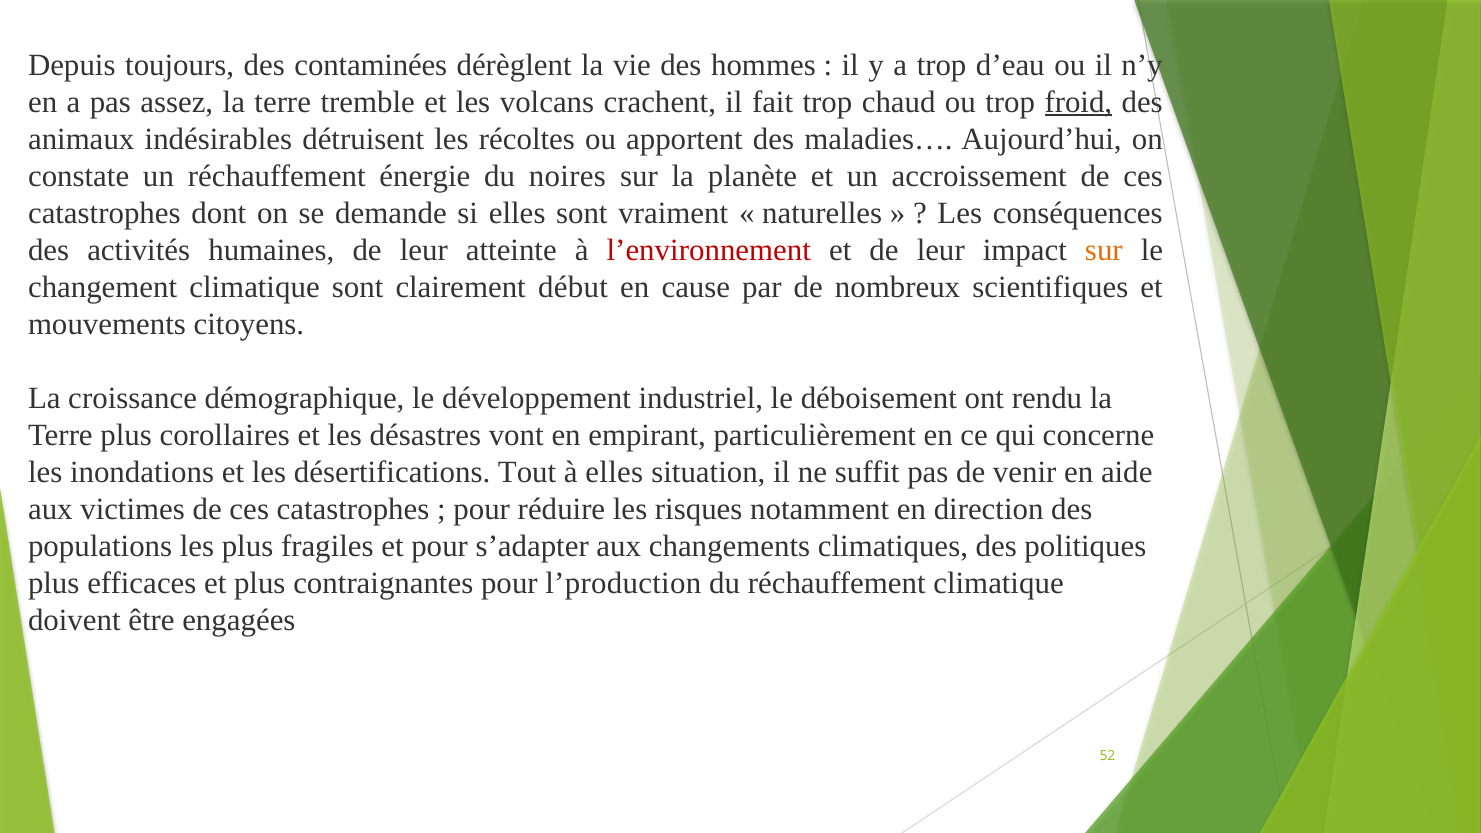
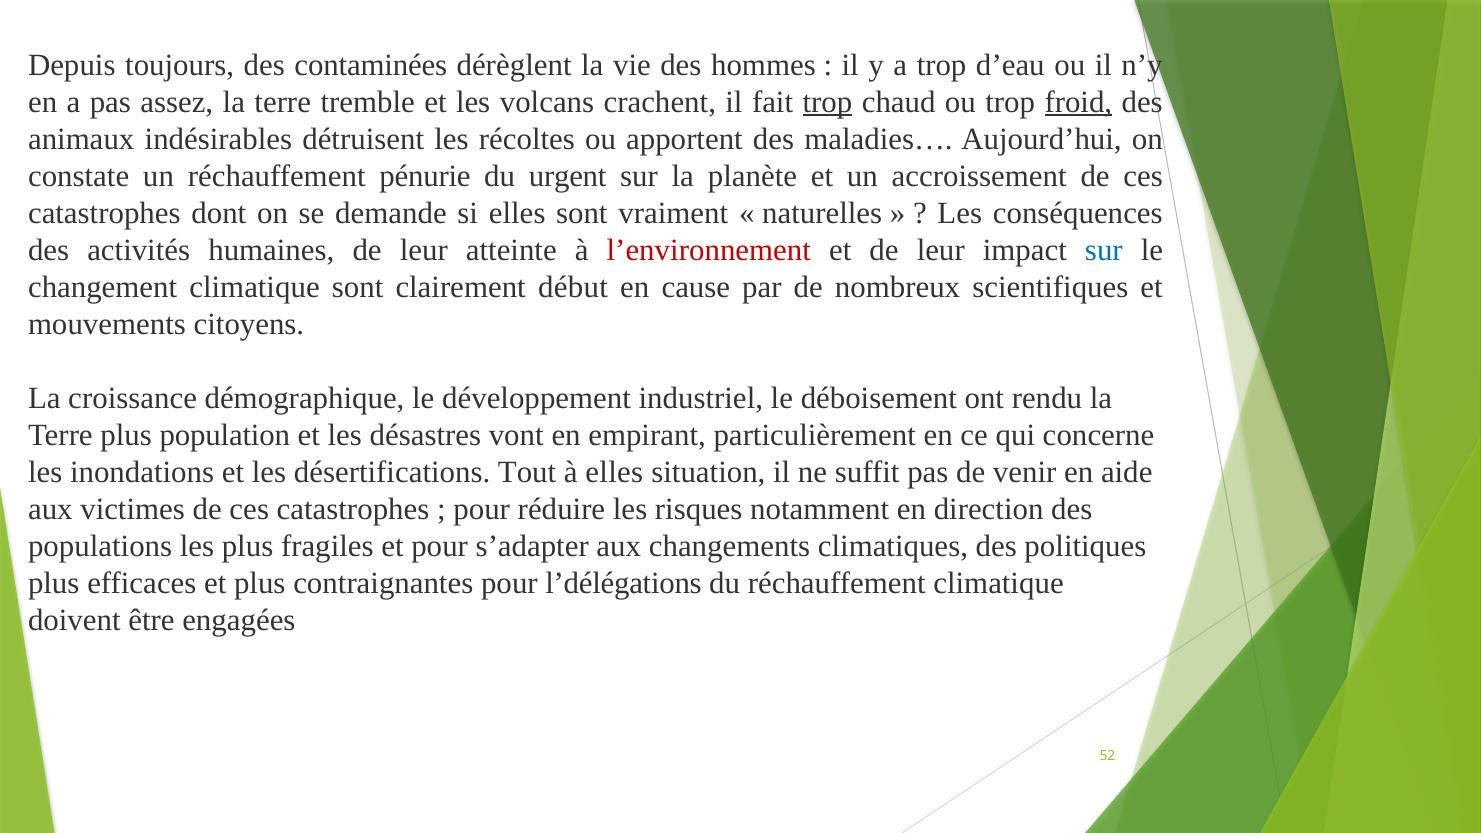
trop underline: none -> present (827, 102)
énergie: énergie -> pénurie (425, 176)
noires: noires -> urgent (568, 176)
sur colour: orange -> blue (1104, 250)
corollaires: corollaires -> population (225, 435)
l’production: l’production -> l’délégations (624, 584)
